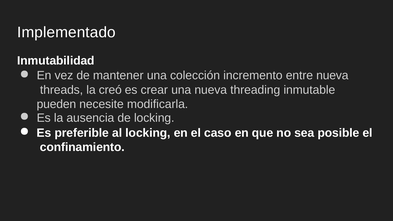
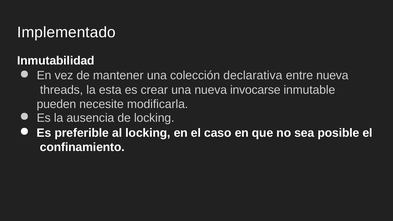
incremento: incremento -> declarativa (253, 76)
creó: creó -> esta (110, 90)
threading: threading -> invocarse (255, 90)
